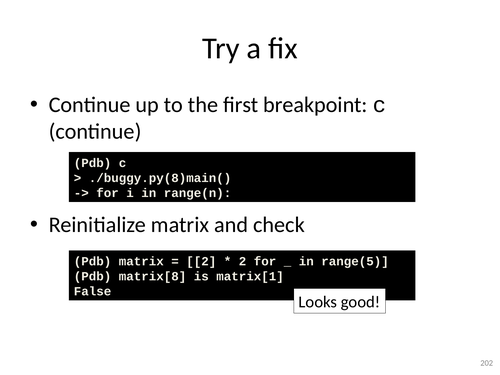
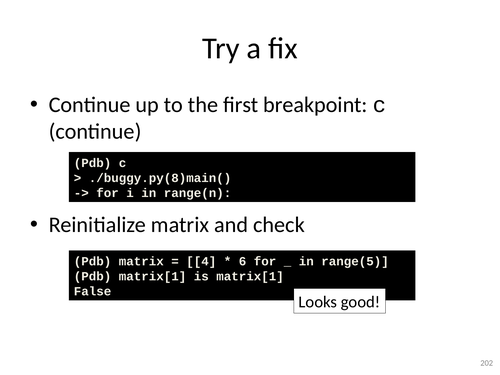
2: 2 -> 4 (201, 261)
2: 2 -> 6 (243, 261)
Pdb matrix[8: matrix[8 -> matrix[1 (153, 276)
